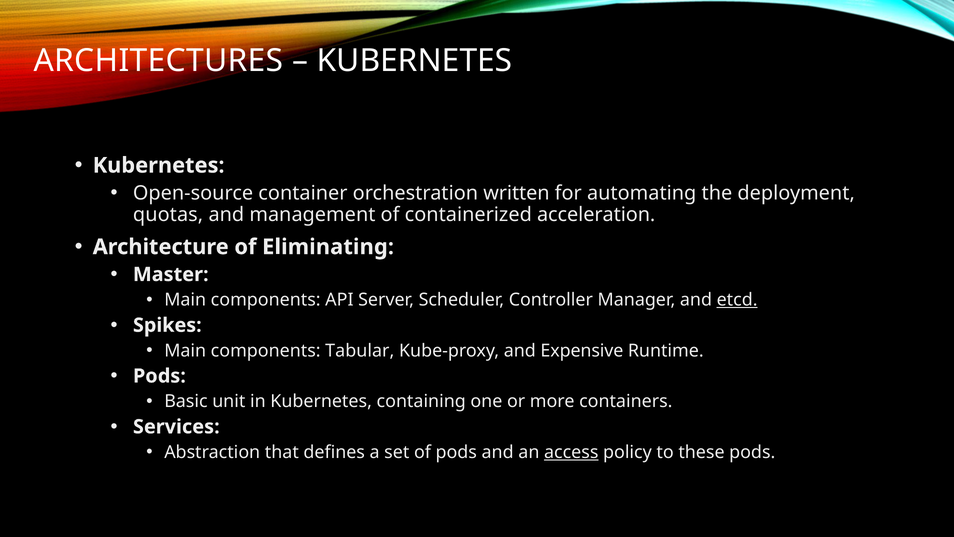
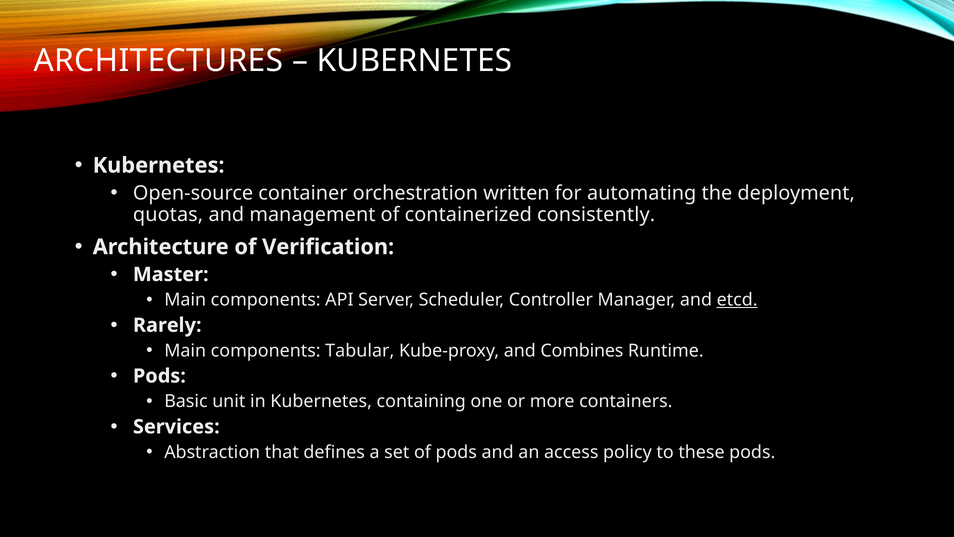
acceleration: acceleration -> consistently (596, 214)
Eliminating: Eliminating -> Verification (328, 247)
Spikes: Spikes -> Rarely (167, 325)
Expensive: Expensive -> Combines (582, 350)
access underline: present -> none (571, 452)
